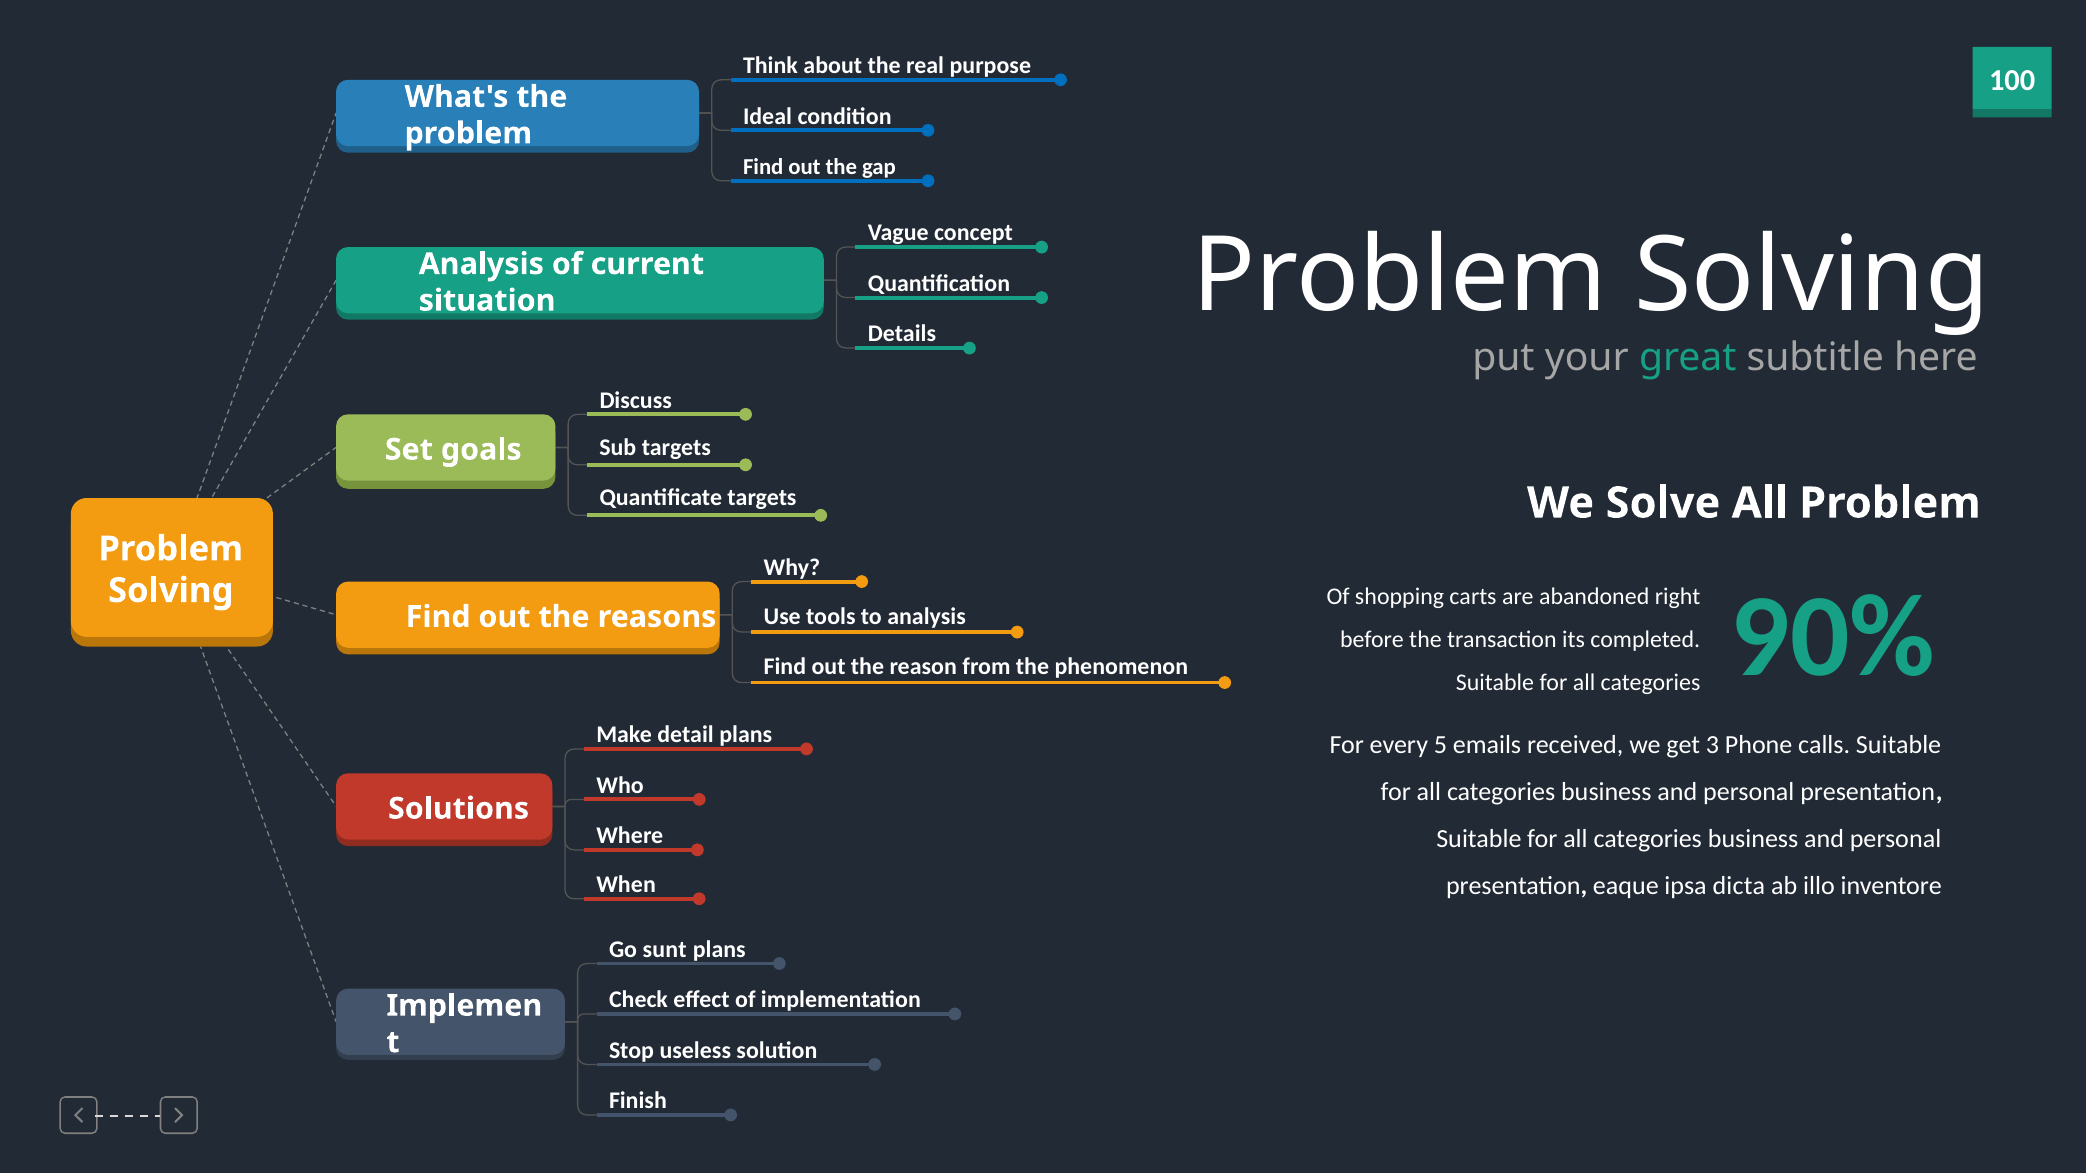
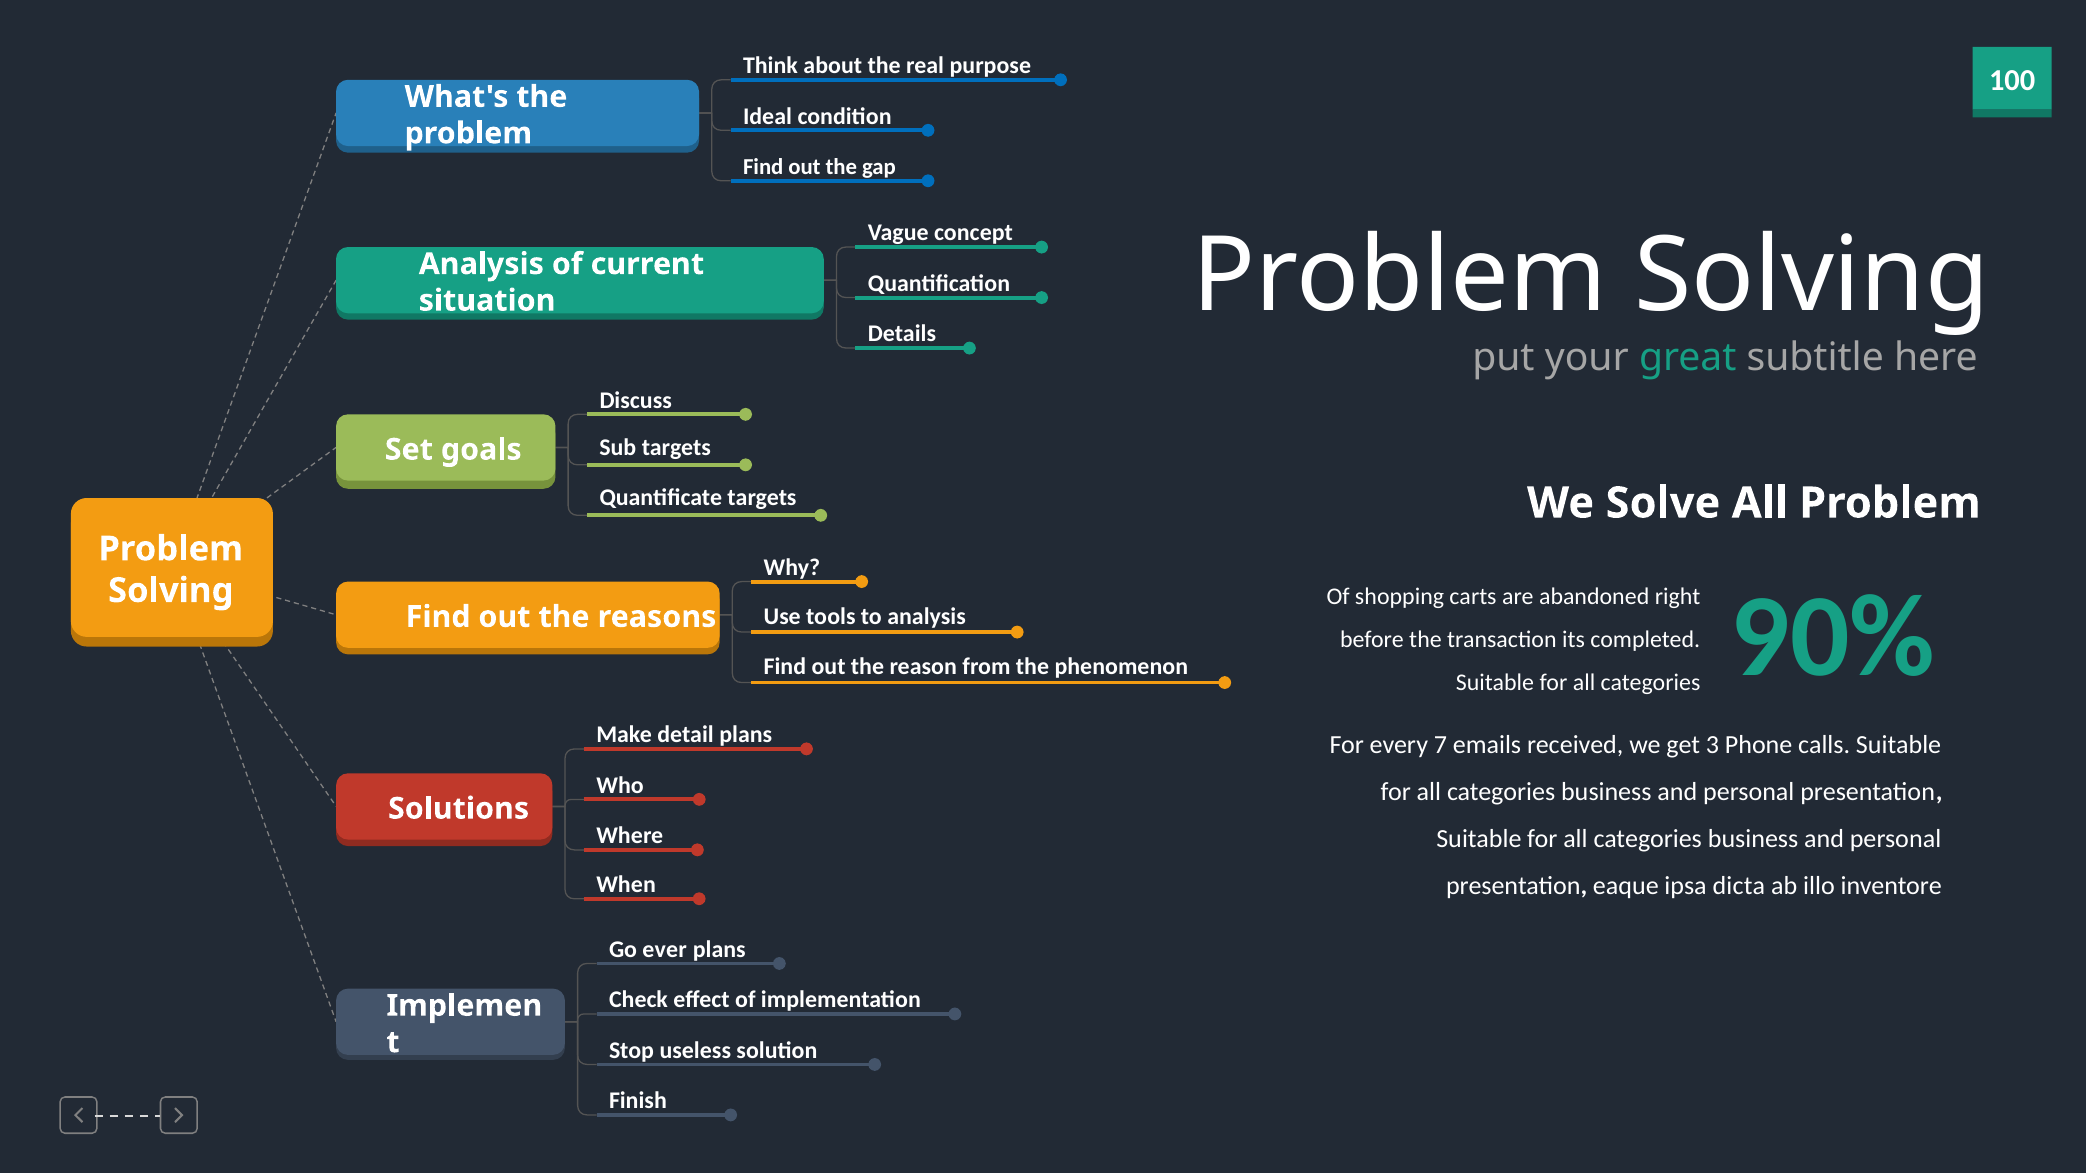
5: 5 -> 7 (1441, 745)
sunt: sunt -> ever (665, 950)
